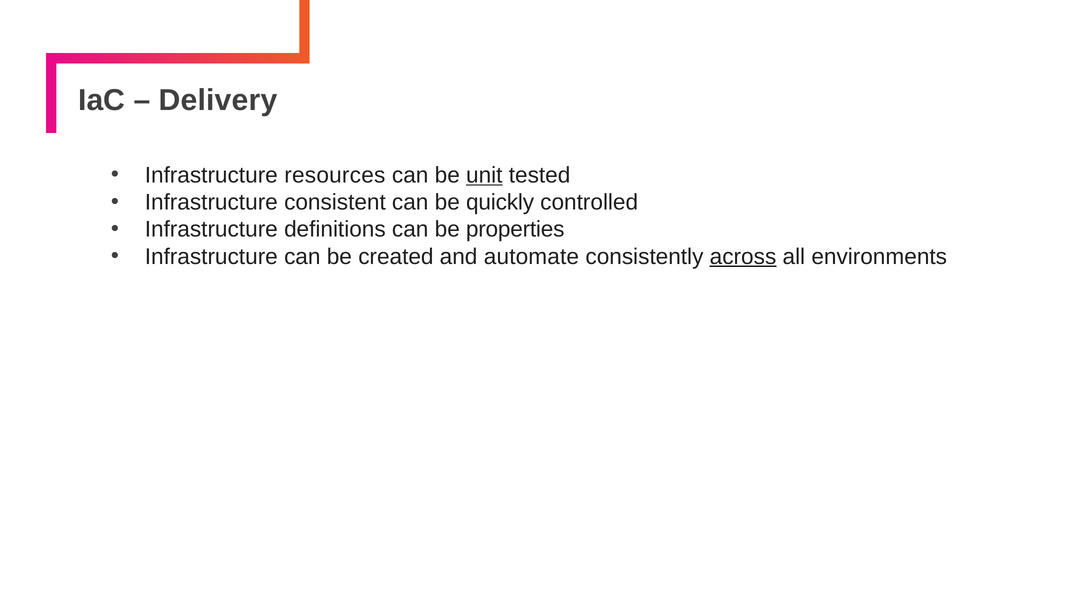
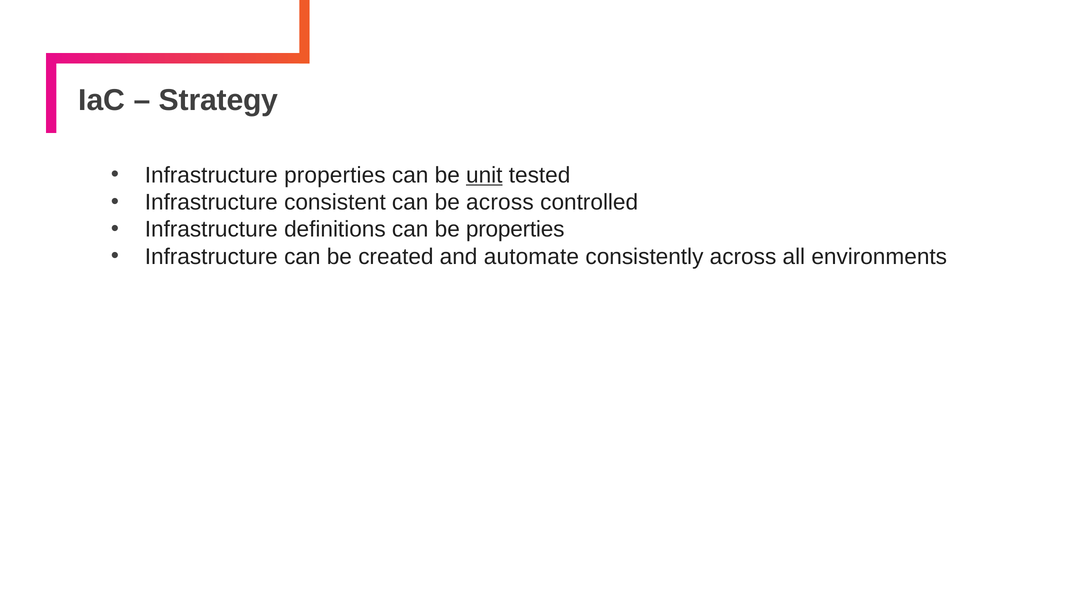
Delivery: Delivery -> Strategy (218, 100)
Infrastructure resources: resources -> properties (335, 175)
be quickly: quickly -> across (500, 202)
across underline: present -> none (743, 257)
